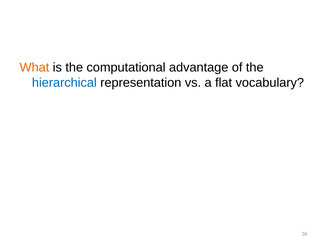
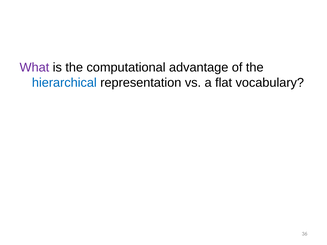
What colour: orange -> purple (34, 67)
